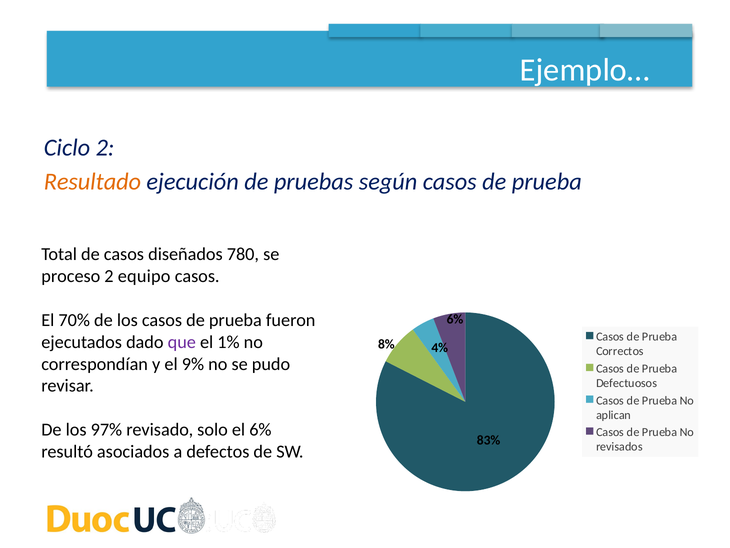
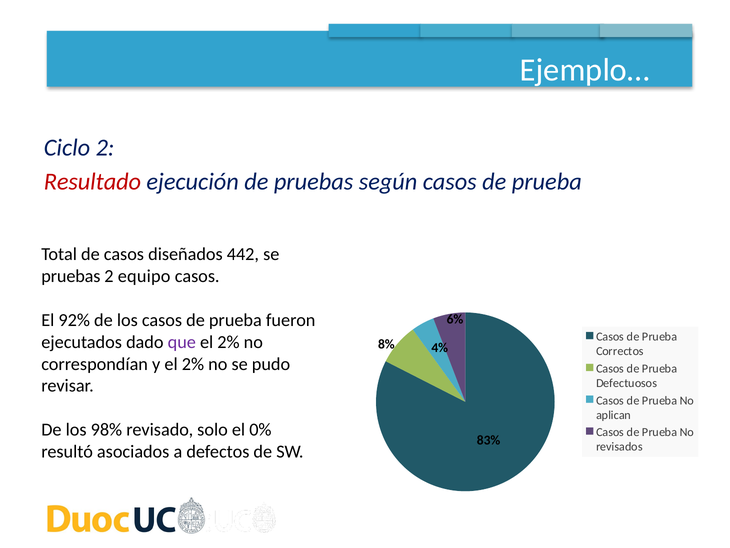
Resultado colour: orange -> red (92, 182)
780: 780 -> 442 (243, 254)
proceso: proceso -> pruebas (71, 276)
70%: 70% -> 92% (74, 320)
1%: 1% -> 2% (228, 342)
y el 9%: 9% -> 2% (193, 364)
97%: 97% -> 98% (106, 429)
el 6%: 6% -> 0% (260, 429)
